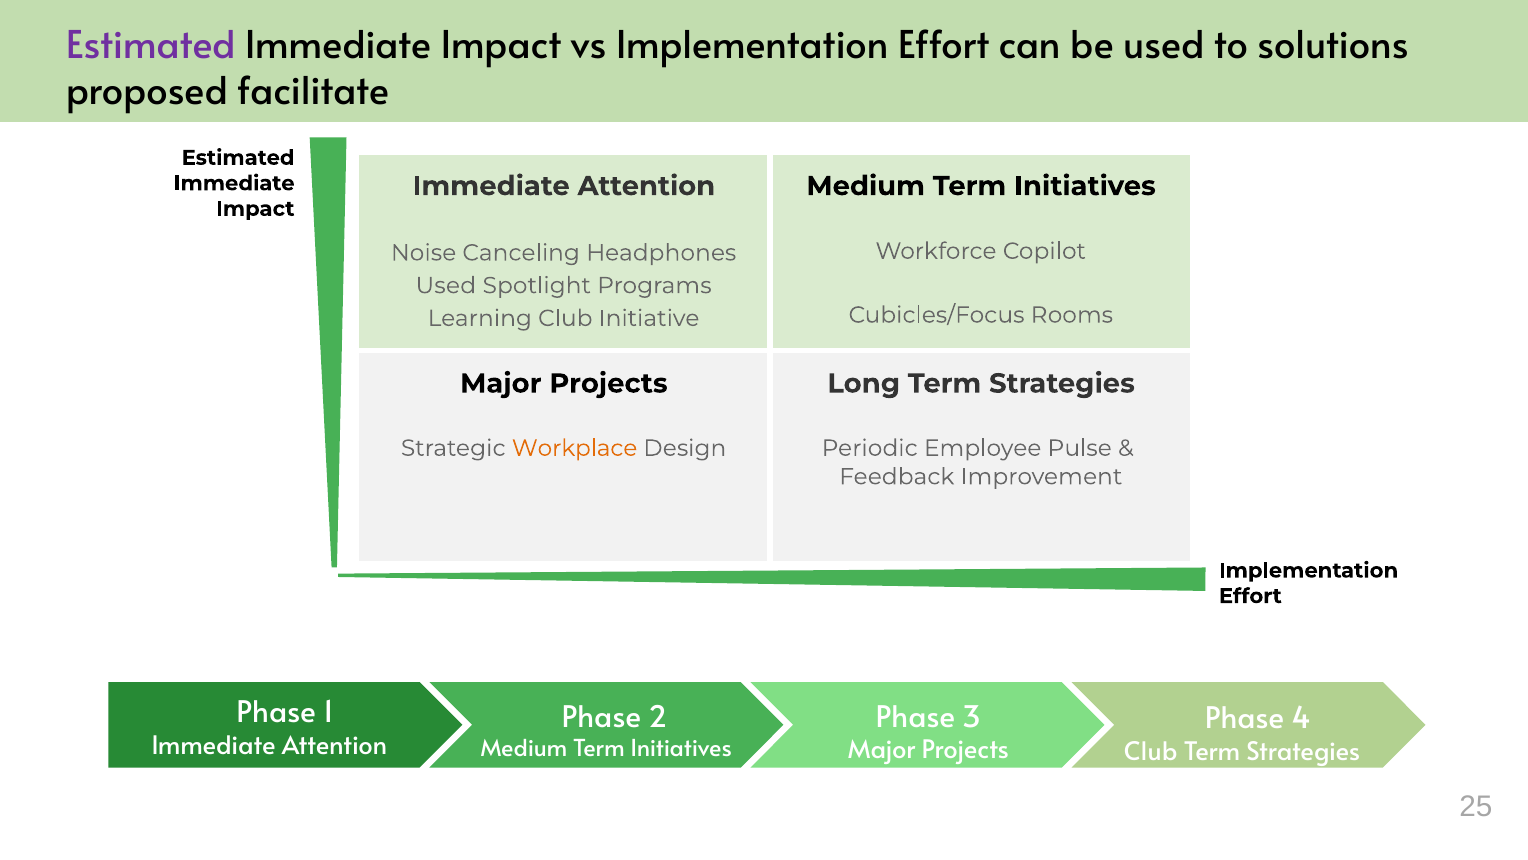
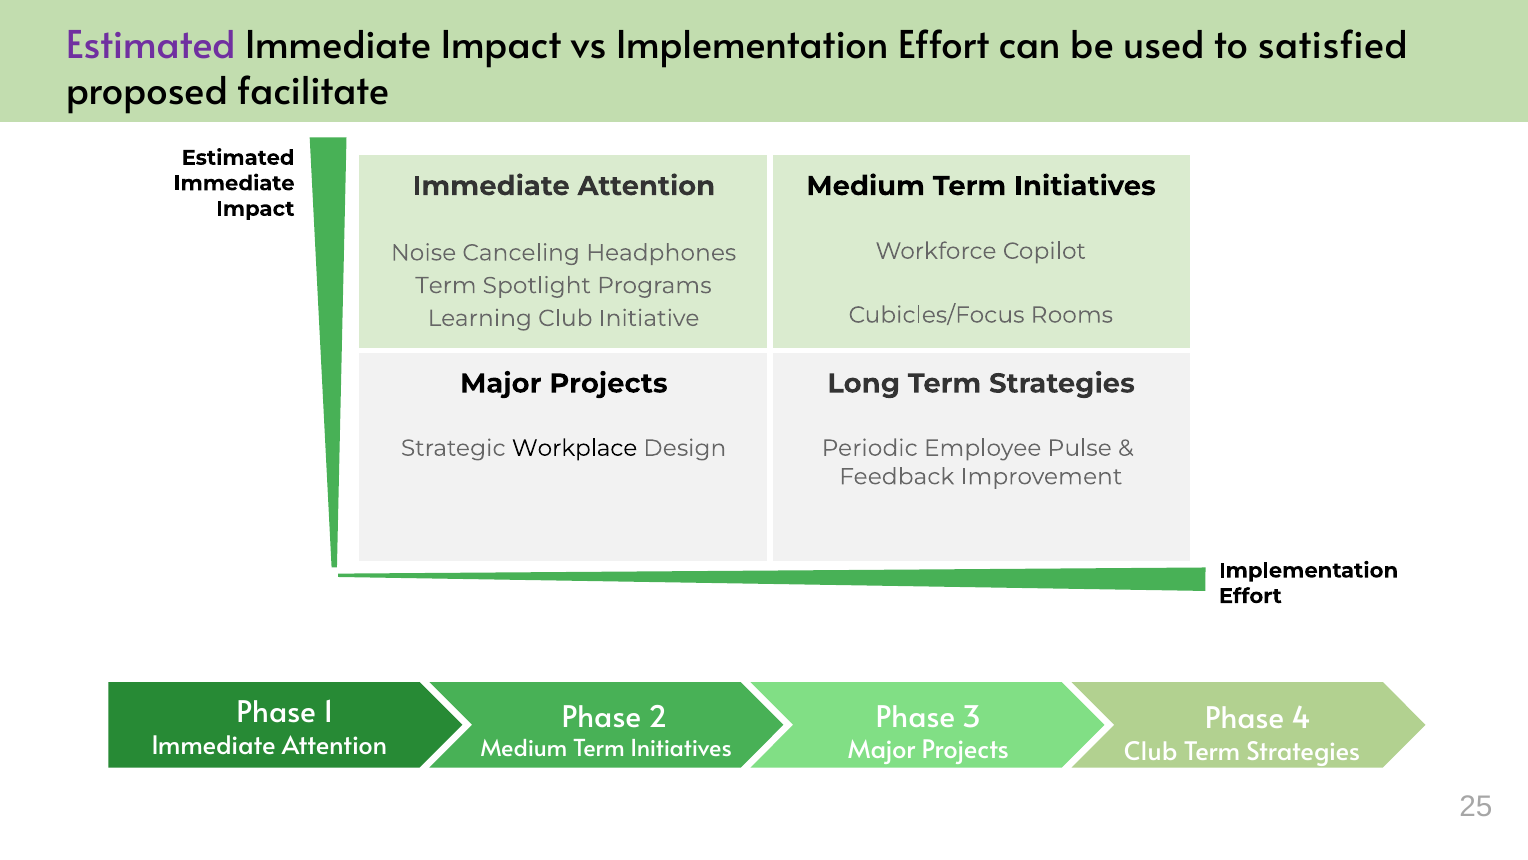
solutions: solutions -> satisfied (1333, 46)
Used: Used -> Term (446, 285)
Workplace colour: orange -> black (575, 448)
